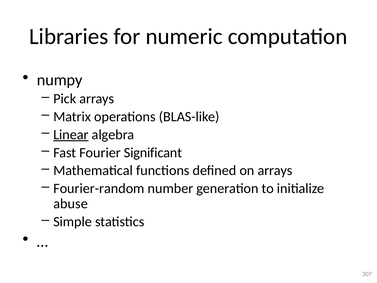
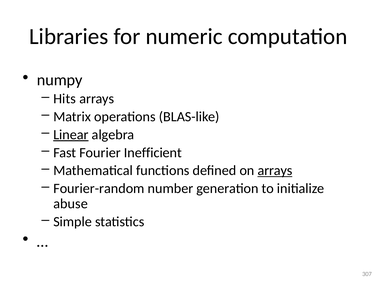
Pick: Pick -> Hits (65, 99)
Significant: Significant -> Inefficient (153, 152)
arrays underline: none -> present (275, 170)
